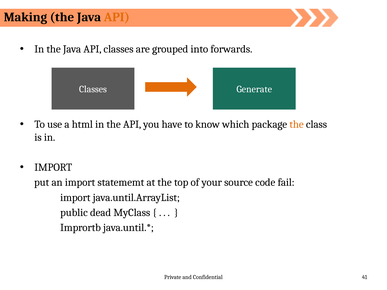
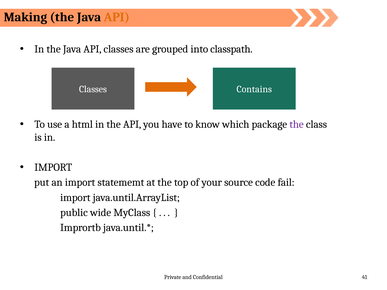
forwards: forwards -> classpath (231, 49)
Generate: Generate -> Contains (254, 89)
the colour: orange -> purple (297, 124)
dead: dead -> wide (101, 213)
